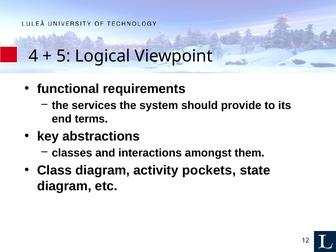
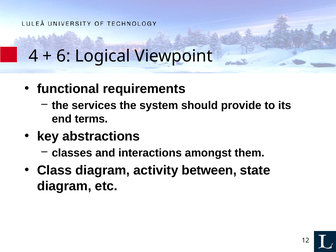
5: 5 -> 6 (63, 56)
pockets: pockets -> between (209, 170)
